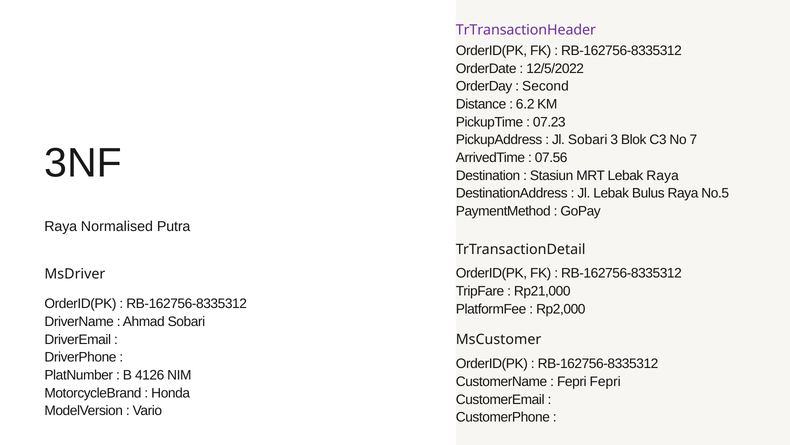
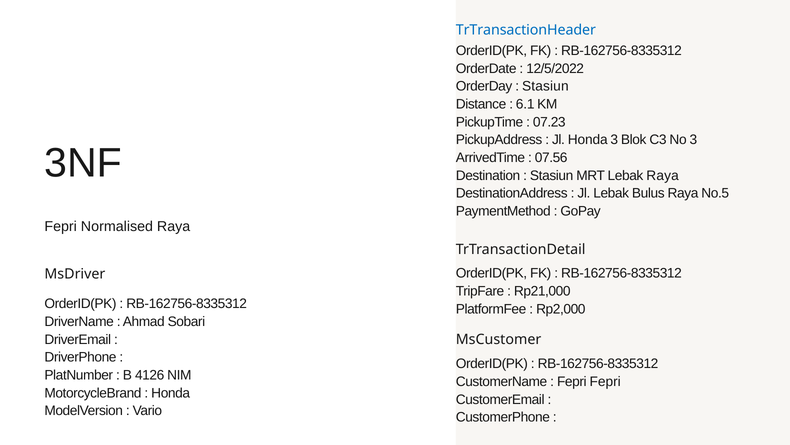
TrTransactionHeader colour: purple -> blue (526, 30)
Second: Second -> Stasiun (545, 86)
6.2: 6.2 -> 6.1 (525, 104)
Jl Sobari: Sobari -> Honda (588, 140)
No 7: 7 -> 3 (693, 140)
Raya: Raya -> Fepri (61, 226)
Normalised Putra: Putra -> Raya (174, 226)
